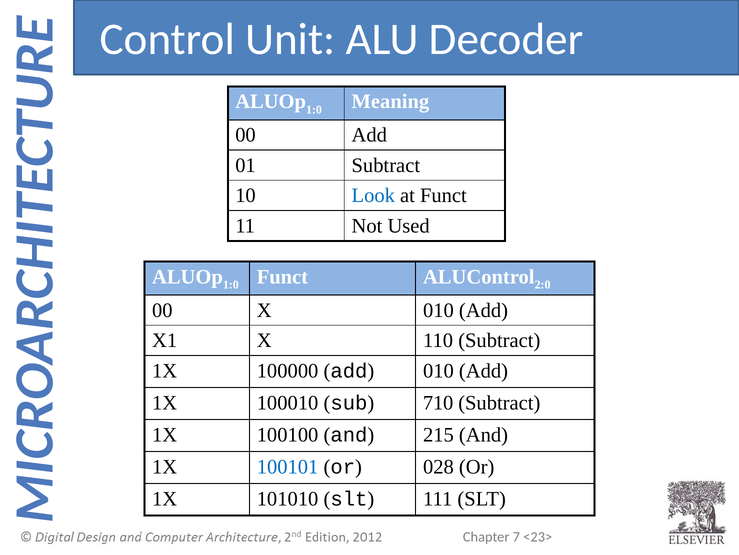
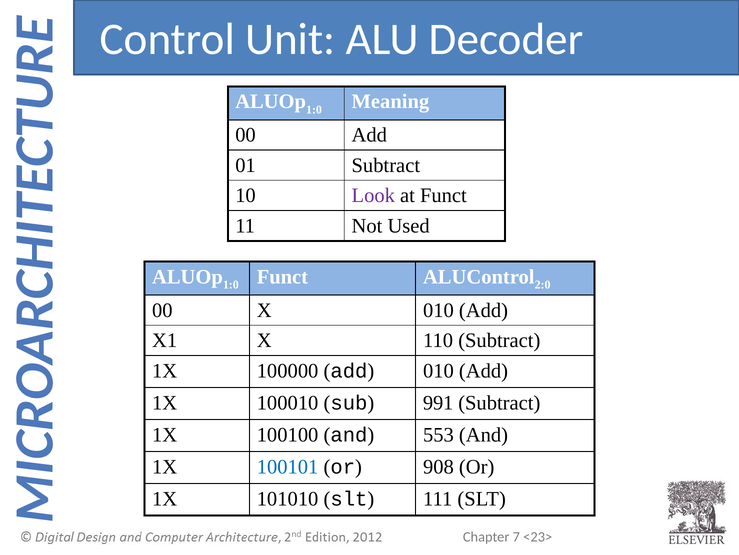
Look colour: blue -> purple (373, 195)
710: 710 -> 991 (438, 402)
215: 215 -> 553 (438, 434)
028: 028 -> 908 (438, 466)
